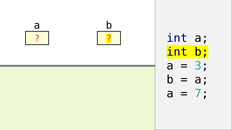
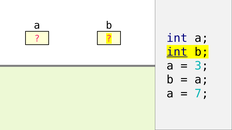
int underline: none -> present (177, 52)
